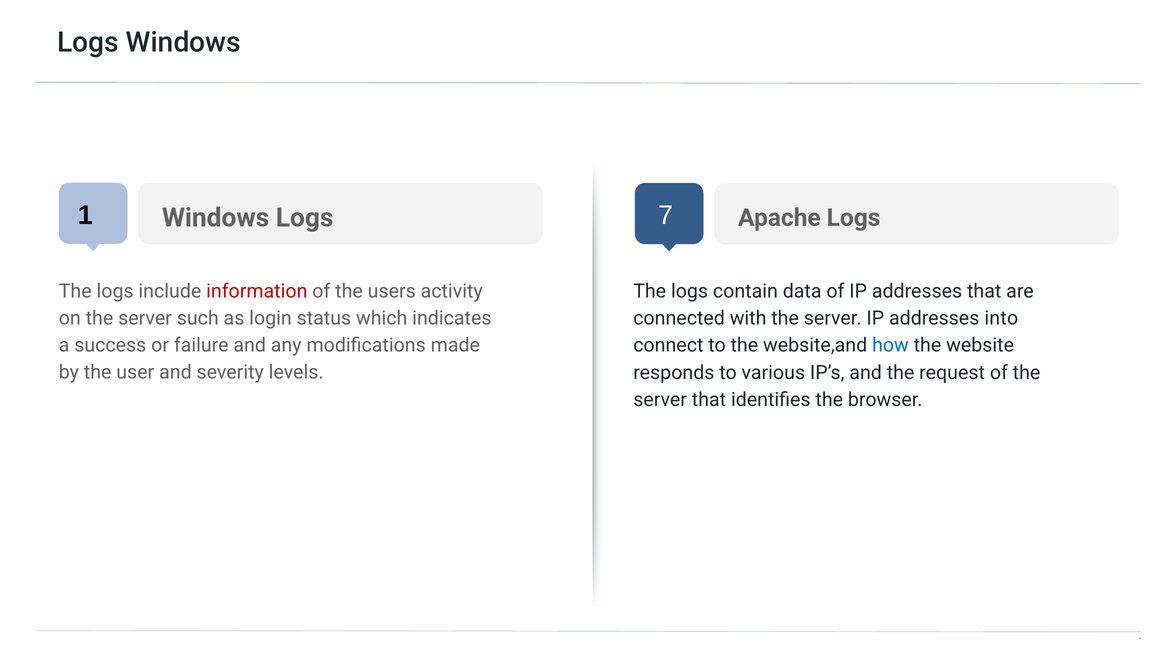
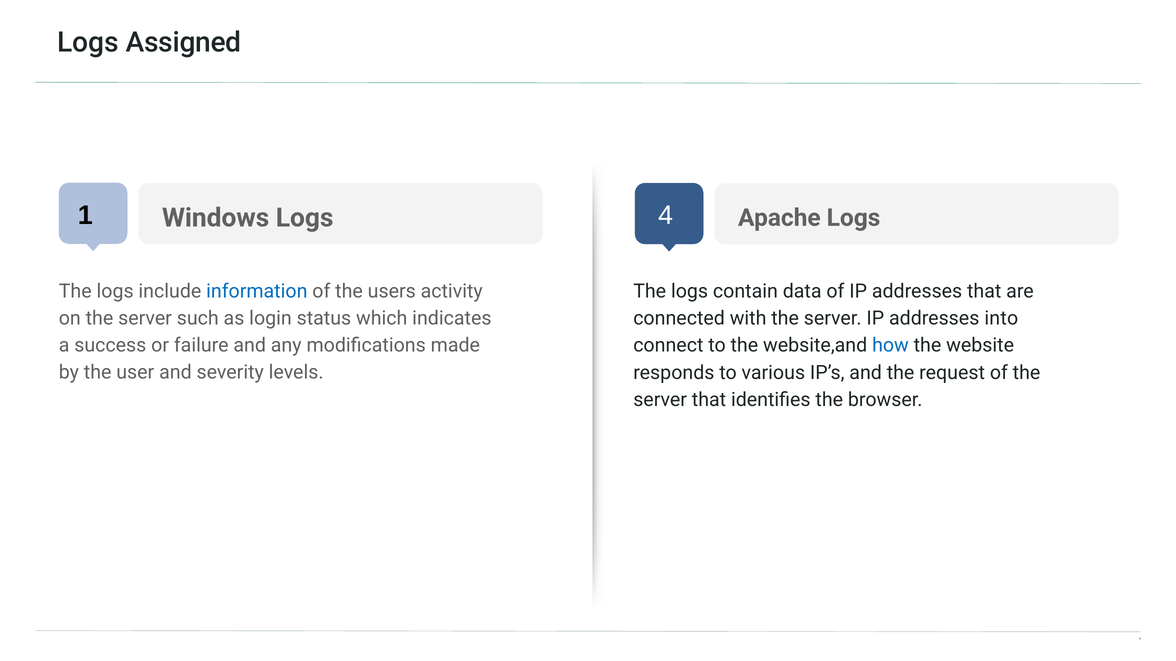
Logs Windows: Windows -> Assigned (184, 42)
7: 7 -> 4 (666, 215)
information colour: red -> blue (257, 291)
